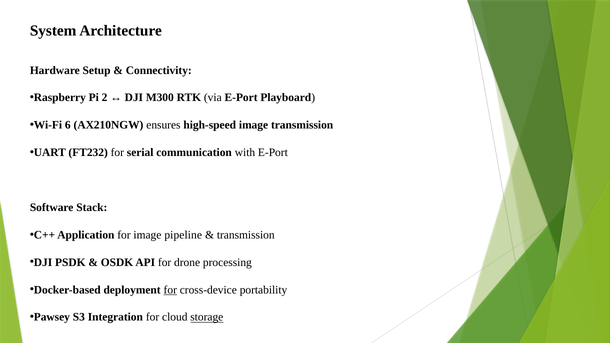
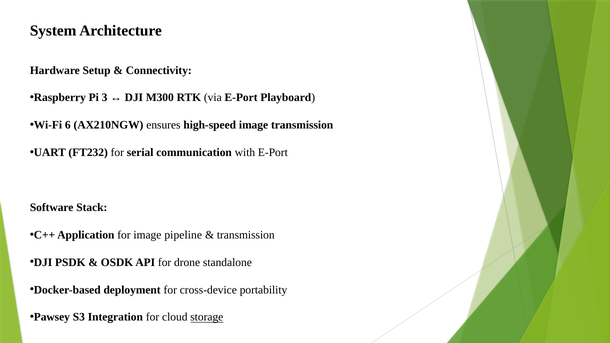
2: 2 -> 3 (105, 98)
processing: processing -> standalone (227, 262)
for underline: present -> none (170, 290)
